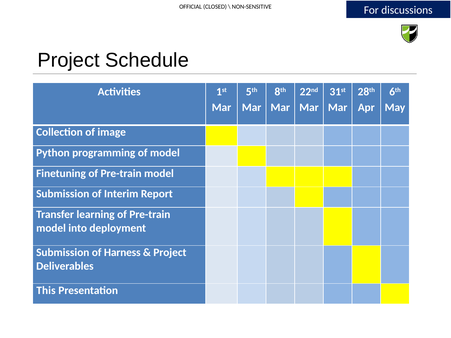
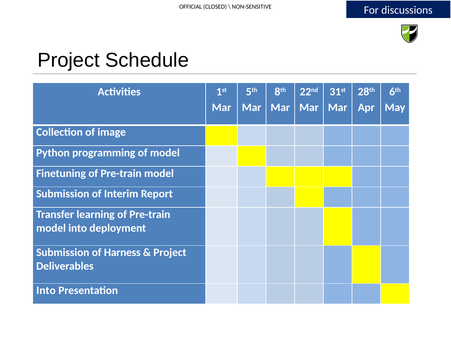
This: This -> Into (46, 291)
